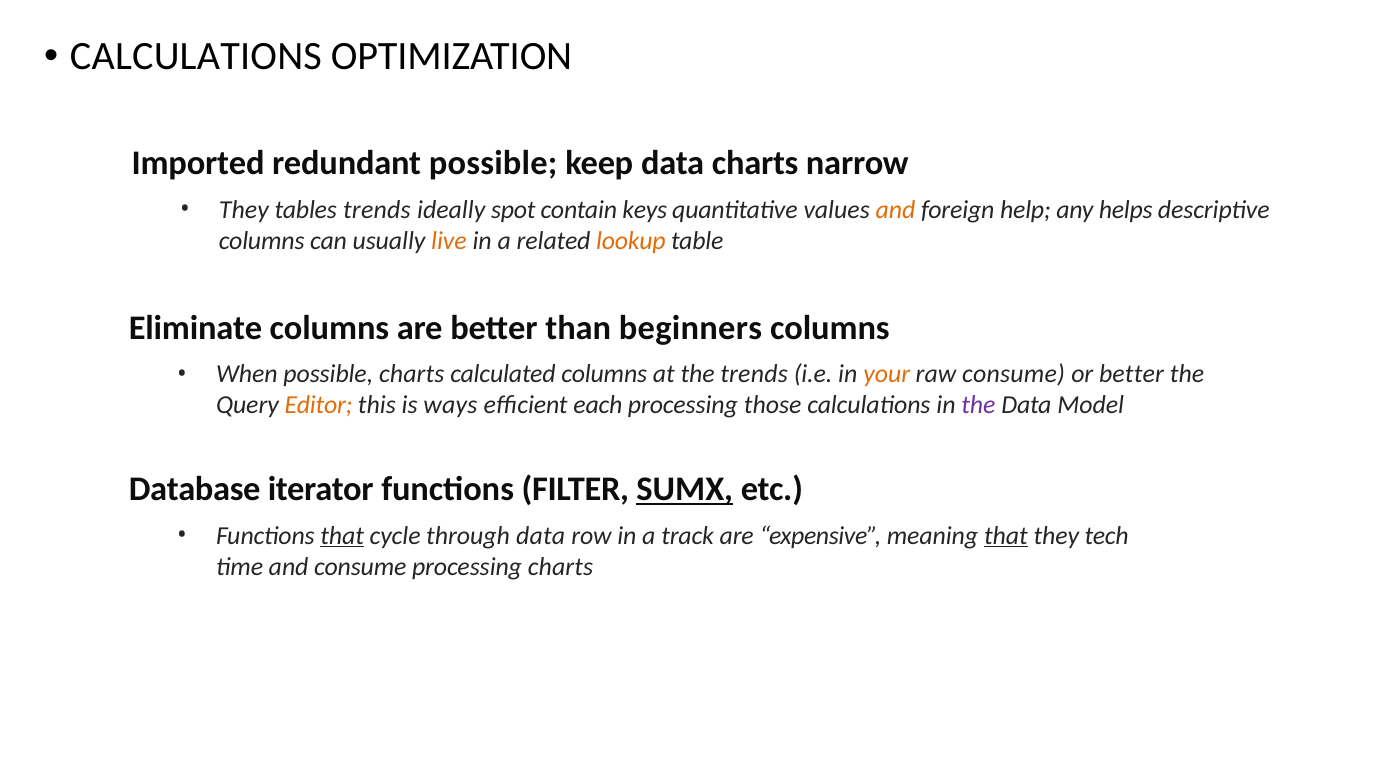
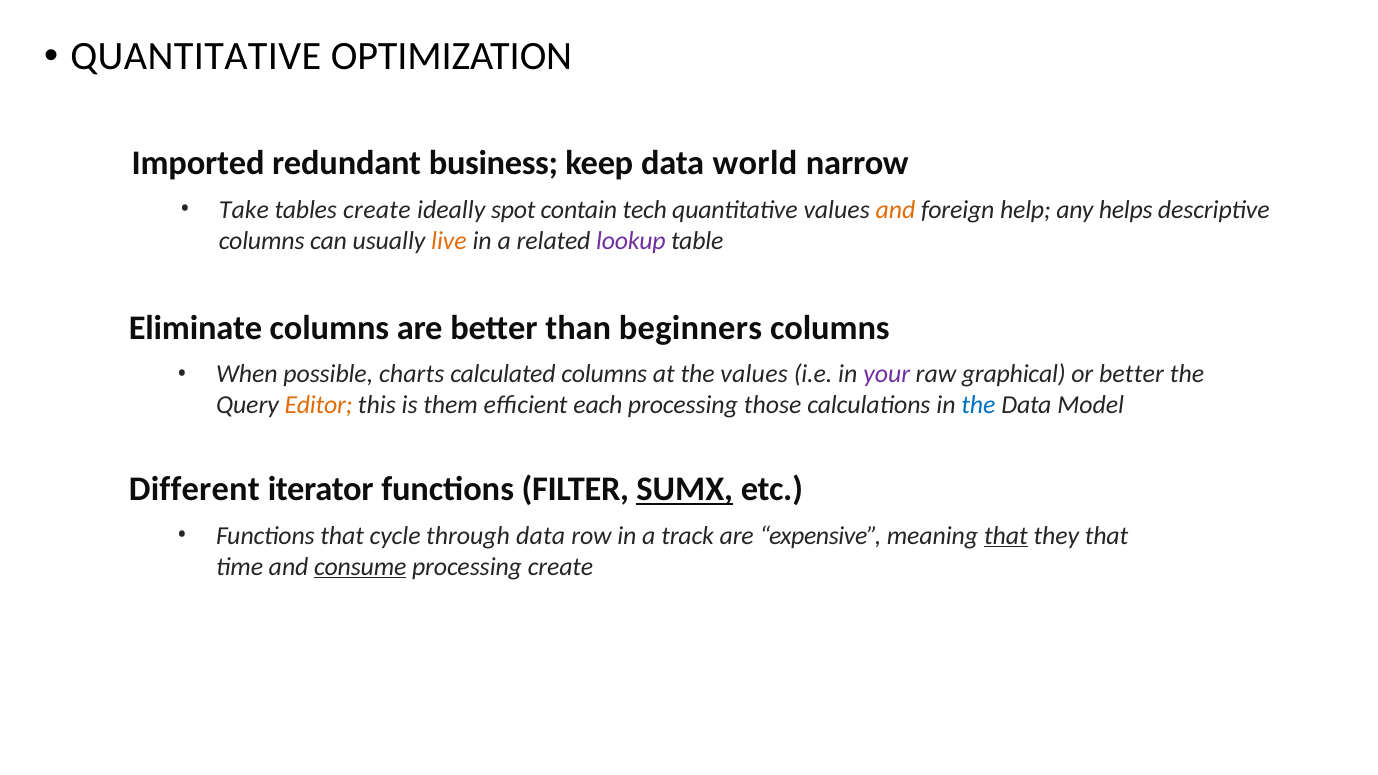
CALCULATIONS: CALCULATIONS -> QUANTITATIVE (196, 57)
redundant possible: possible -> business (493, 163)
data charts: charts -> world (755, 163)
They: They -> Take (244, 210)
tables trends: trends -> create (377, 210)
keys: keys -> tech (645, 210)
lookup colour: orange -> purple (631, 241)
the trends: trends -> values (754, 374)
your colour: orange -> purple (887, 374)
raw consume: consume -> graphical (1014, 374)
ways: ways -> them (451, 405)
the colour: purple -> blue (978, 405)
Database: Database -> Different (194, 489)
that underline: present -> none (342, 536)
they tech: tech -> that (1107, 536)
consume underline: none -> present (360, 567)
processing charts: charts -> create (561, 567)
